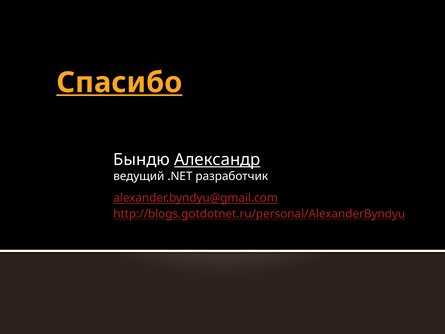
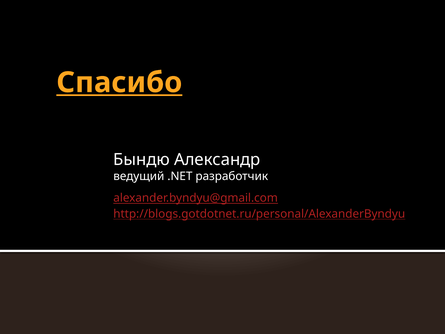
Александр underline: present -> none (217, 160)
